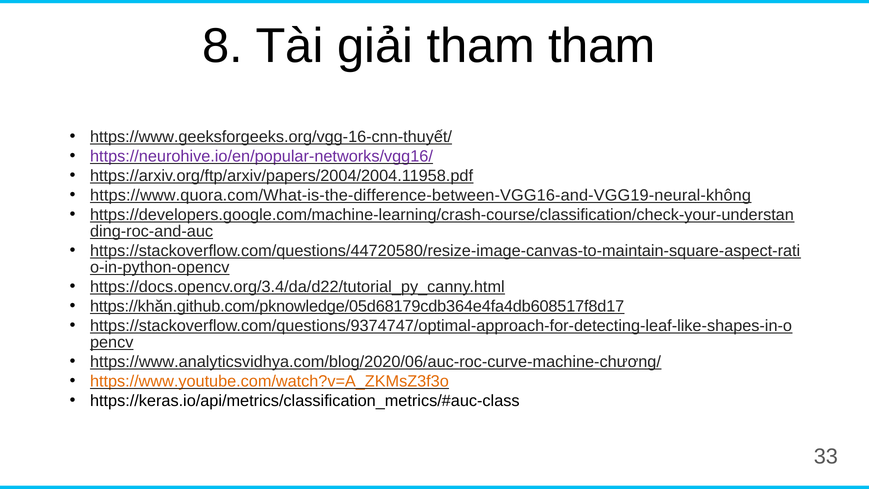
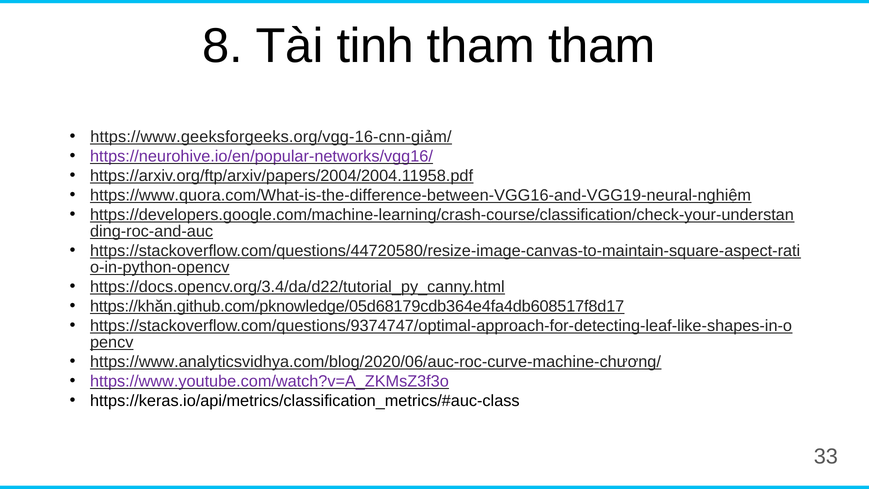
giải: giải -> tinh (375, 46)
https://www.geeksforgeeks.org/vgg-16-cnn-thuyết/: https://www.geeksforgeeks.org/vgg-16-cnn-thuyết/ -> https://www.geeksforgeeks.org/vgg-16-cnn-giảm/ (271, 137)
https://www.quora.com/What-is-the-difference-between-VGG16-and-VGG19-neural-không: https://www.quora.com/What-is-the-difference-between-VGG16-and-VGG19-neural-không -> https://www.quora.com/What-is-the-difference-between-VGG16-and-VGG19-neural-nghiệm (421, 195)
https://www.youtube.com/watch?v=A_ZKMsZ3f3o colour: orange -> purple (269, 381)
